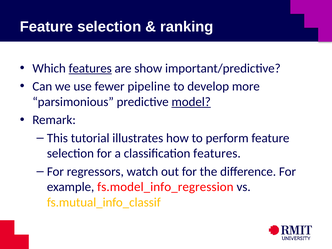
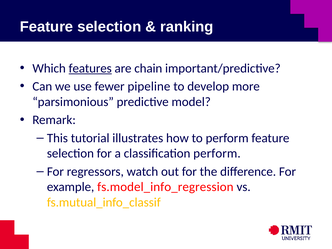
show: show -> chain (148, 68)
model underline: present -> none (191, 102)
classification features: features -> perform (217, 153)
